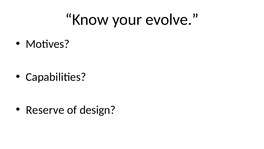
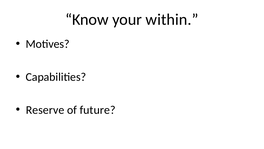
evolve: evolve -> within (172, 19)
design: design -> future (98, 110)
